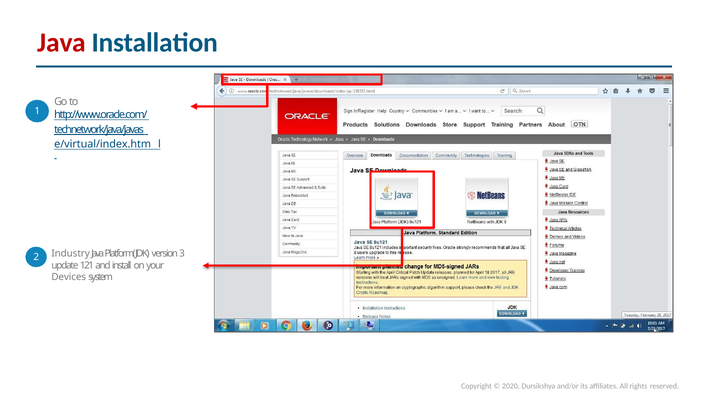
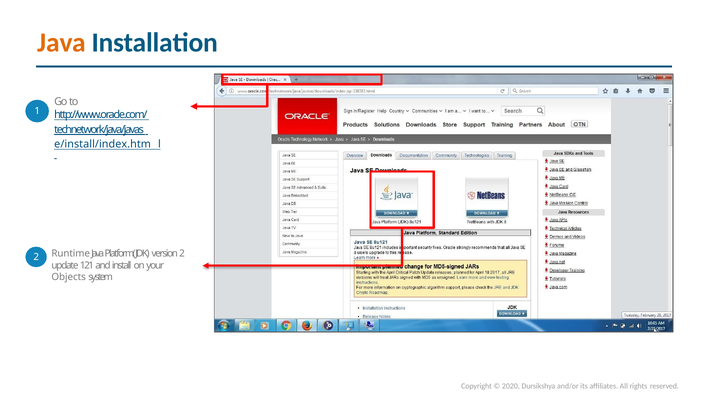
Java colour: red -> orange (62, 43)
e/virtual/index.htm: e/virtual/index.htm -> e/install/index.htm (103, 144)
Industry: Industry -> Runtime (71, 254)
version 3: 3 -> 2 (182, 254)
Devices: Devices -> Objects (69, 277)
